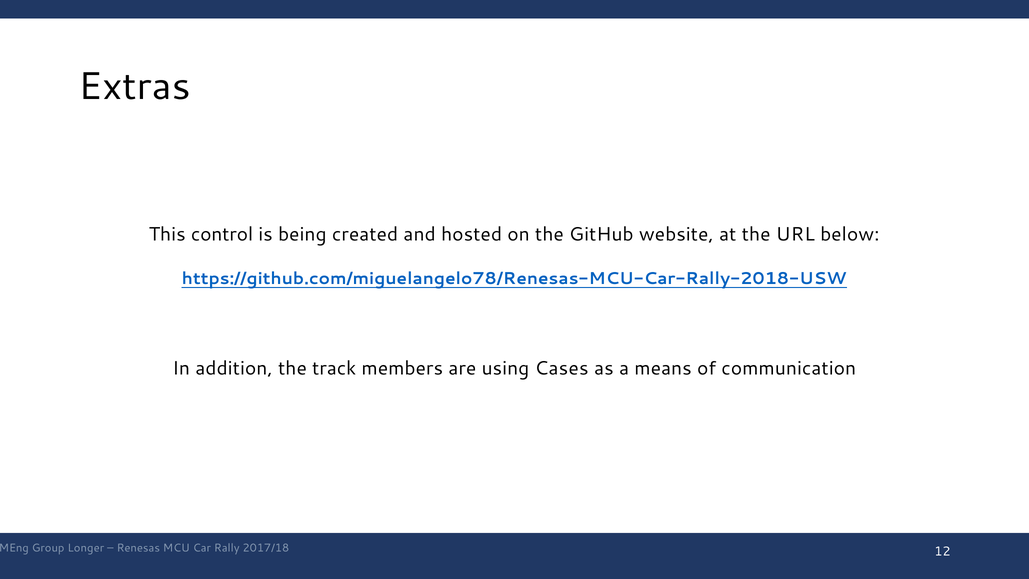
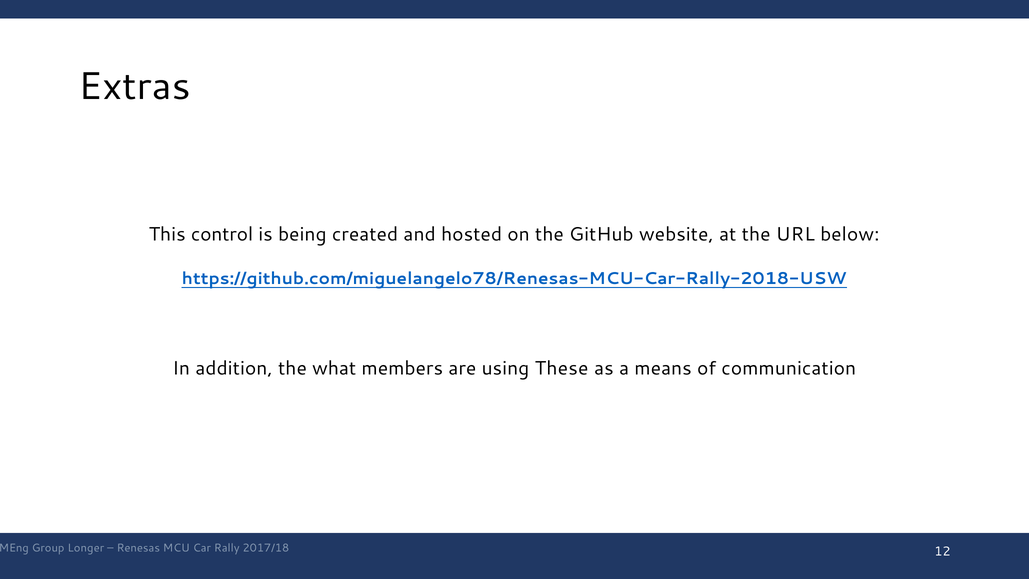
track: track -> what (334, 368)
Cases: Cases -> These (562, 368)
